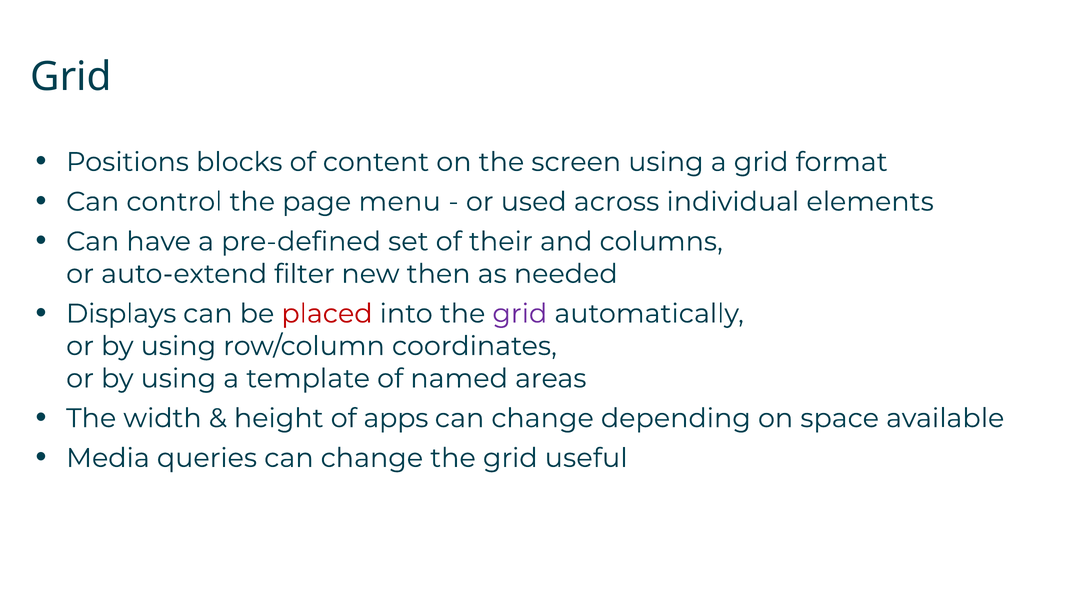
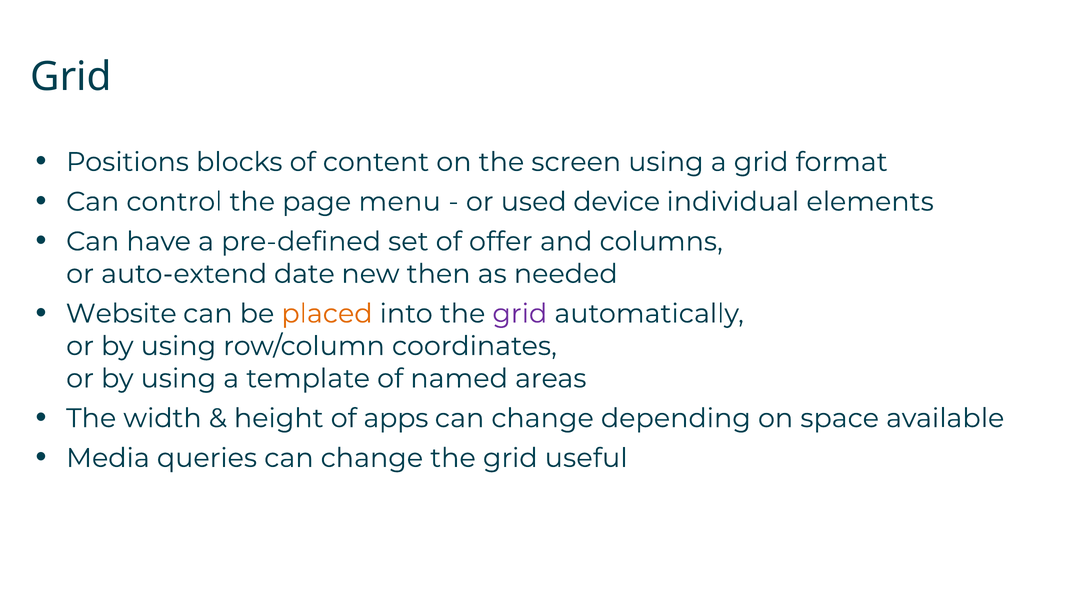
across: across -> device (617, 202)
their: their -> offer (501, 242)
filter: filter -> date (304, 274)
Displays: Displays -> Website (121, 314)
placed colour: red -> orange (327, 314)
